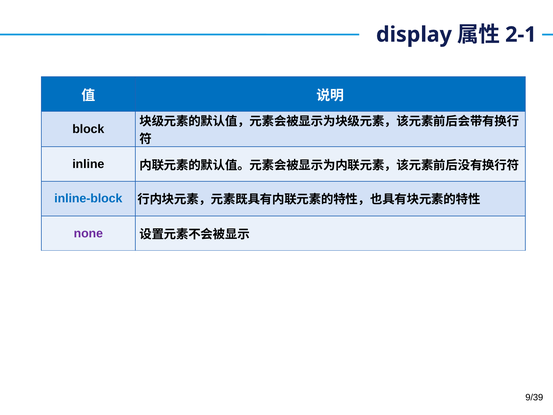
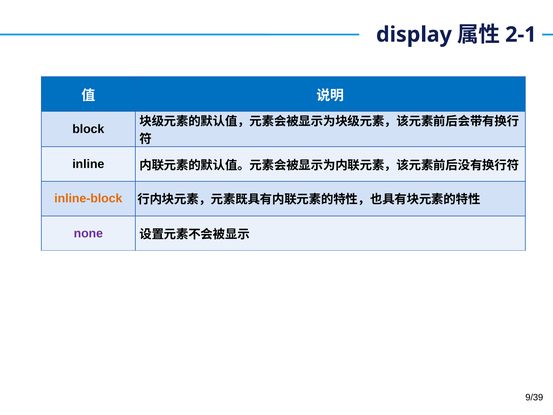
inline-block colour: blue -> orange (88, 198)
